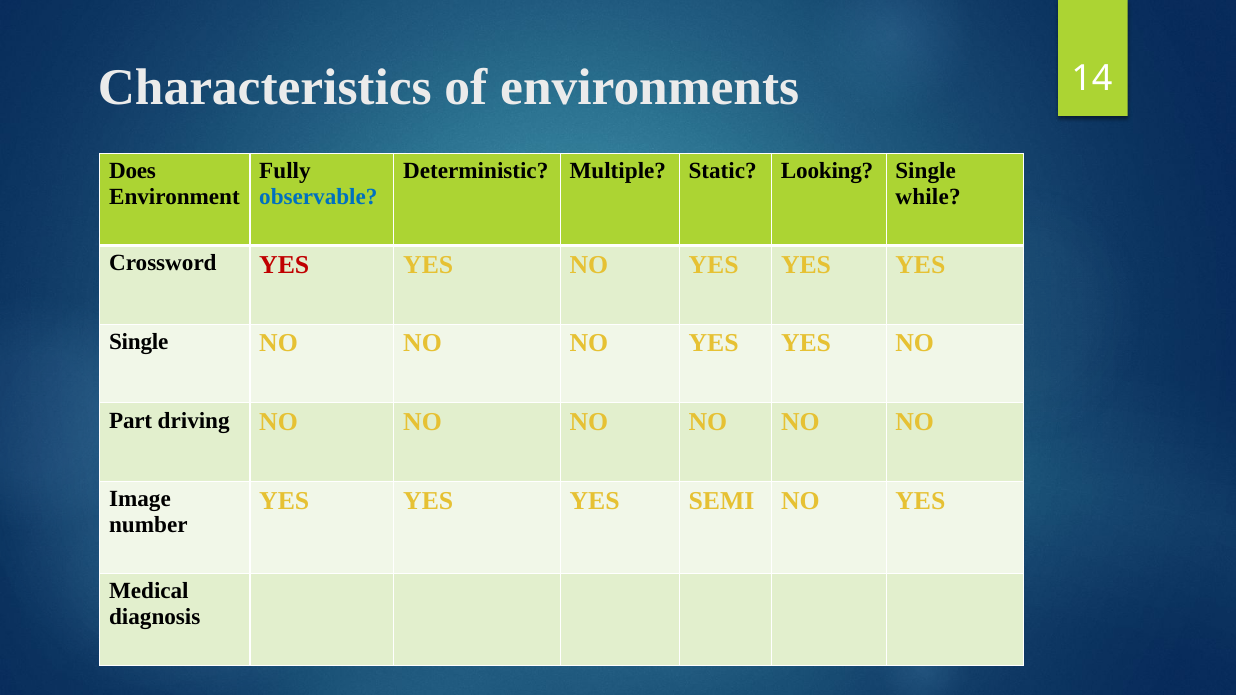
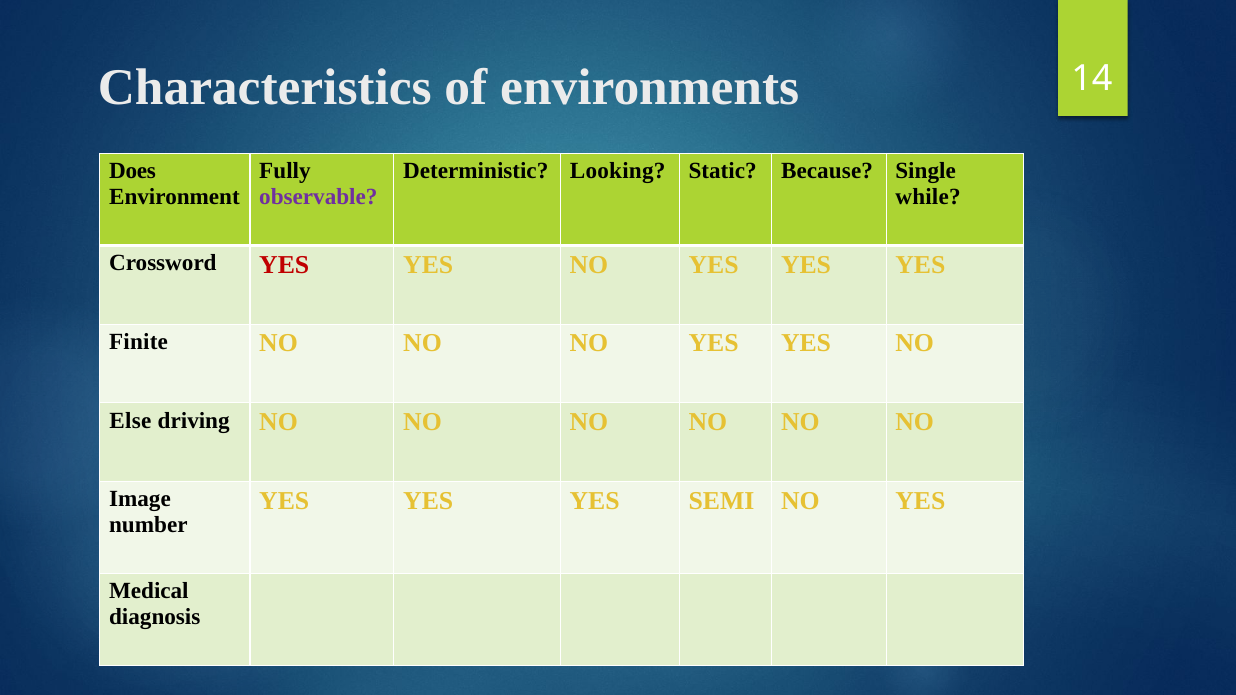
Multiple: Multiple -> Looking (618, 171)
Looking: Looking -> Because (827, 171)
observable colour: blue -> purple (318, 197)
Single: Single -> Finite (139, 342)
Part: Part -> Else (130, 421)
